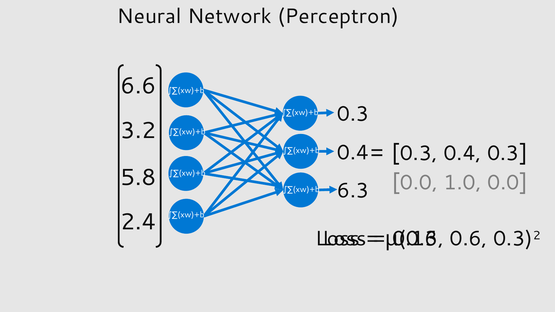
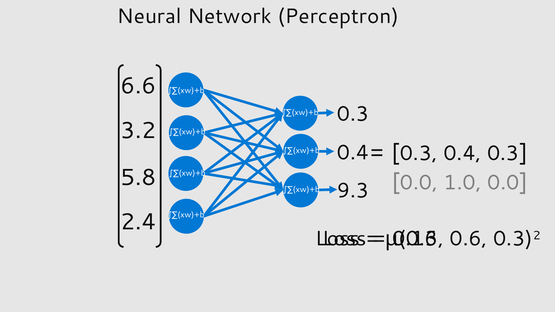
6.3: 6.3 -> 9.3 (353, 191)
